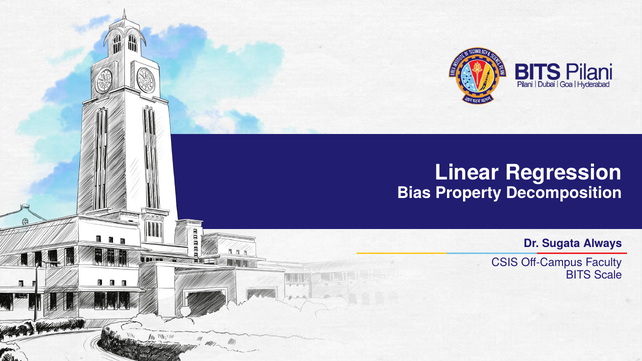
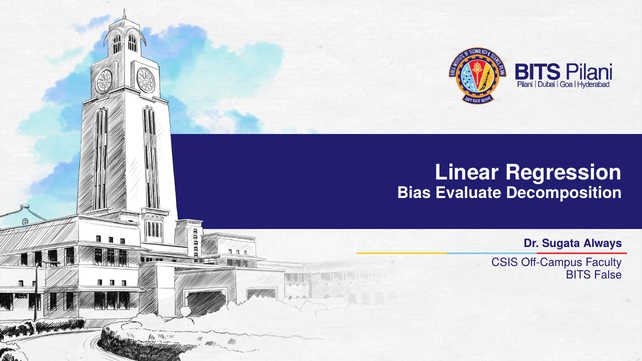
Property: Property -> Evaluate (468, 193)
Scale: Scale -> False (608, 275)
